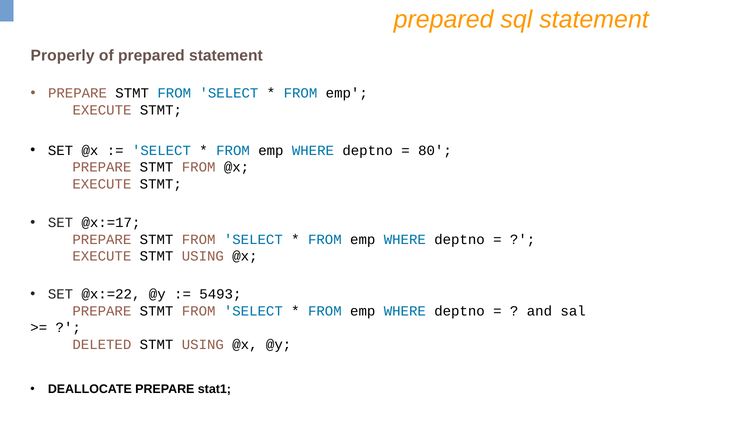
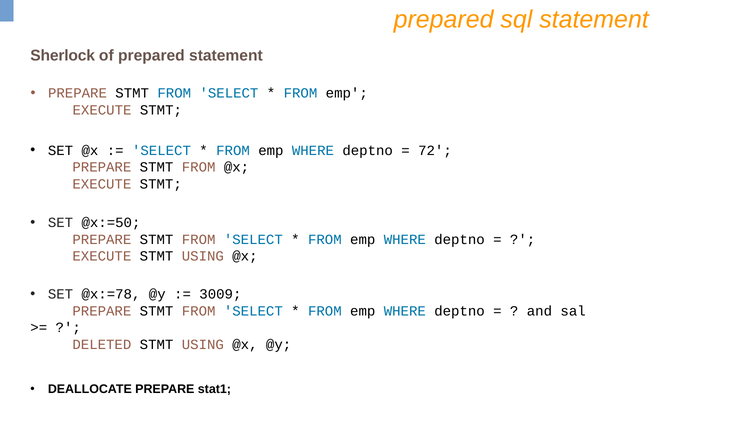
Properly: Properly -> Sherlock (63, 56)
80: 80 -> 72 (435, 150)
@x:=17: @x:=17 -> @x:=50 (111, 223)
@x:=22: @x:=22 -> @x:=78 (111, 294)
5493: 5493 -> 3009 (220, 294)
